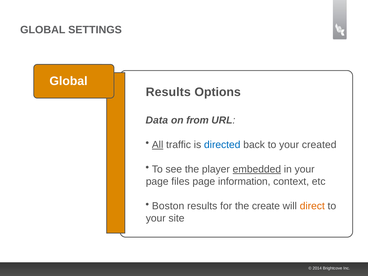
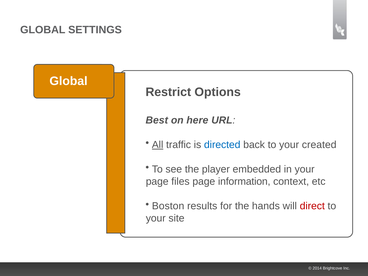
Results: Results -> Restrict (168, 92)
Data: Data -> Best (157, 120)
from: from -> here (197, 120)
embedded underline: present -> none (257, 169)
create: create -> hands (266, 206)
direct colour: orange -> red (312, 206)
